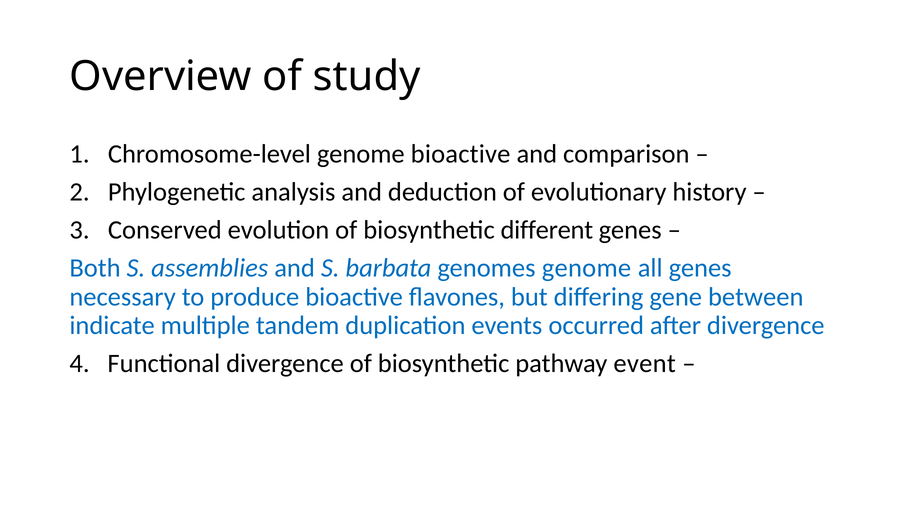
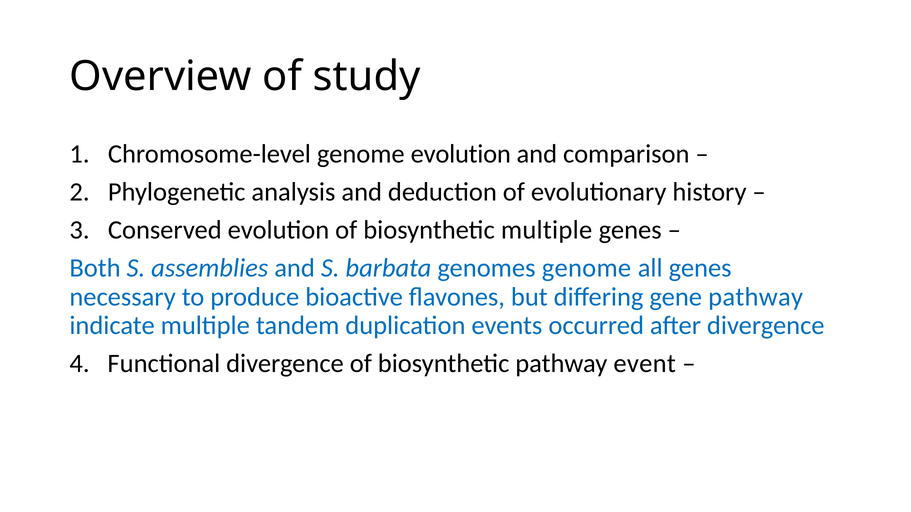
genome bioactive: bioactive -> evolution (461, 154)
biosynthetic different: different -> multiple (547, 230)
gene between: between -> pathway (756, 297)
